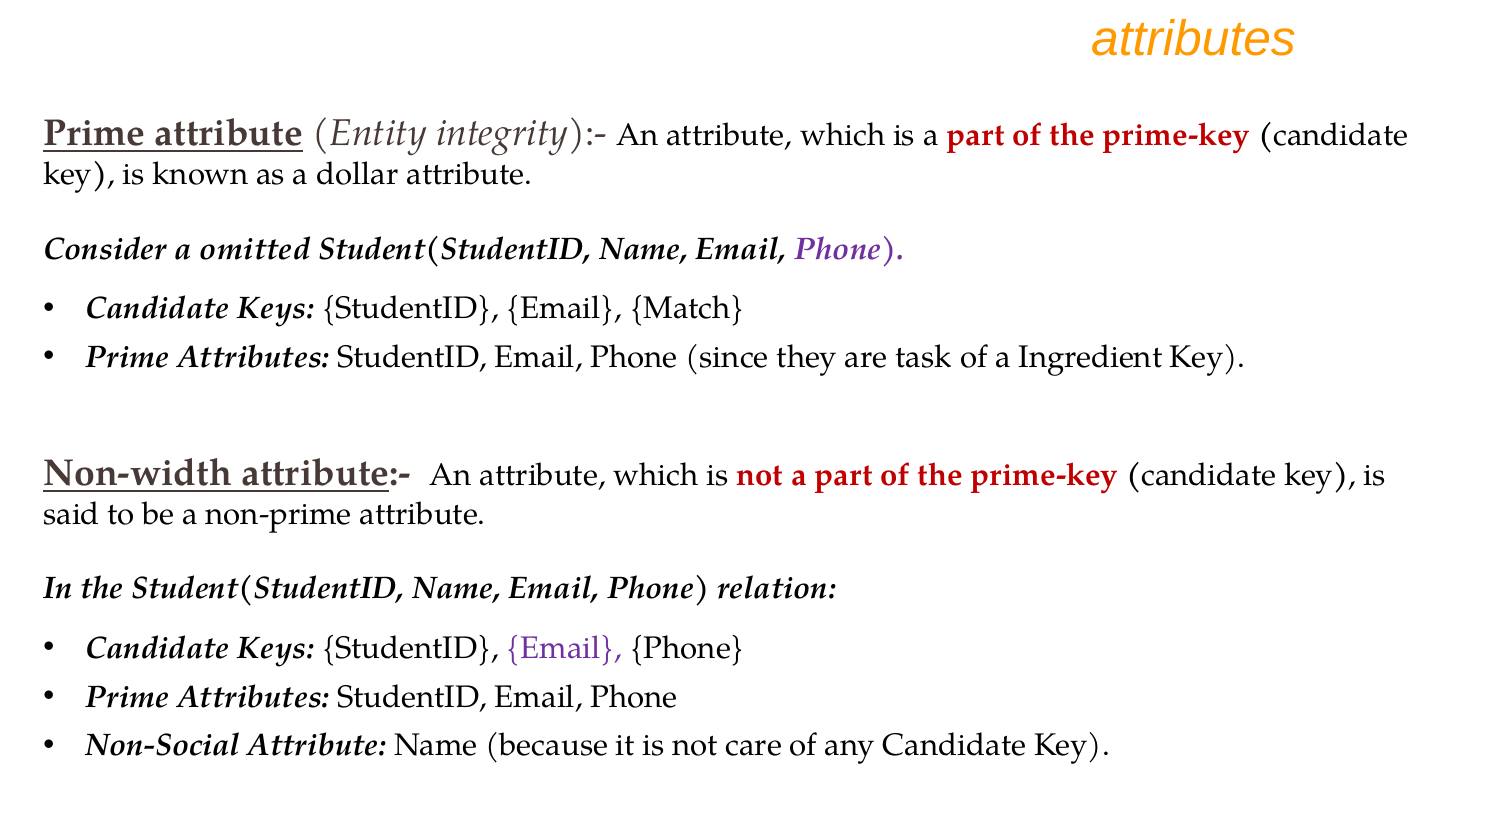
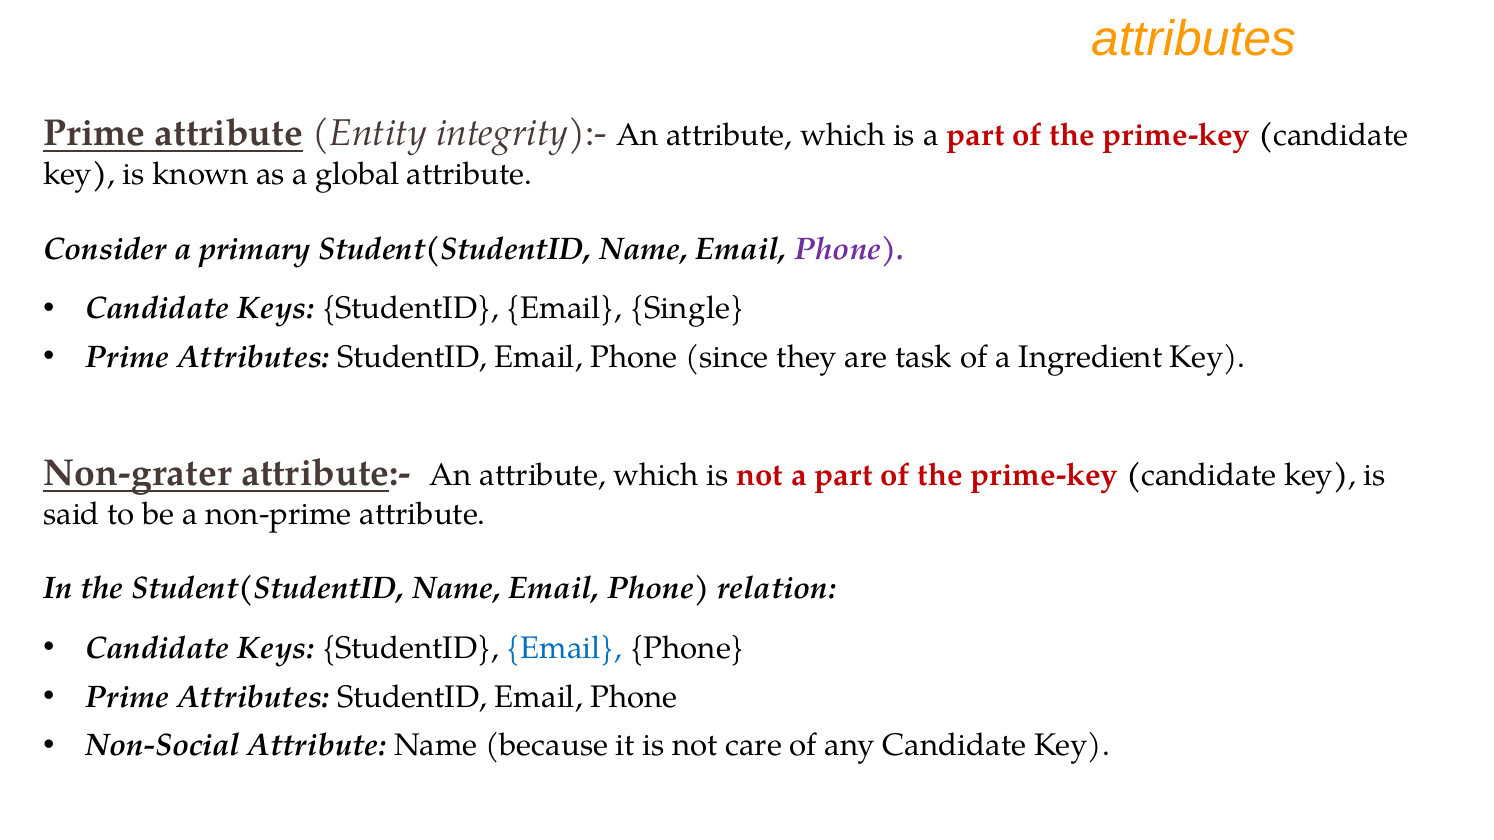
dollar: dollar -> global (358, 174)
omitted: omitted -> primary (255, 249)
Match: Match -> Single (687, 309)
Non-width: Non-width -> Non-grater (138, 474)
Email colour: purple -> blue (565, 649)
